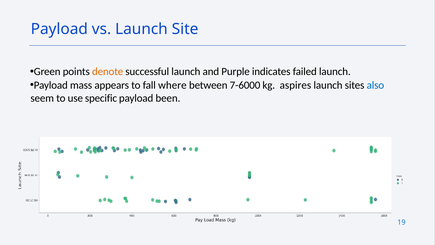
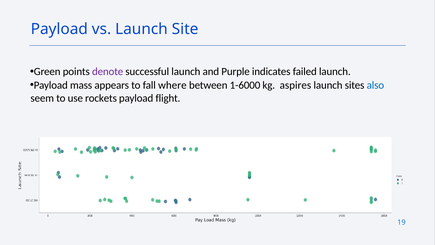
denote colour: orange -> purple (108, 72)
7-6000: 7-6000 -> 1-6000 (245, 85)
specific: specific -> rockets (101, 98)
been: been -> flight (168, 98)
